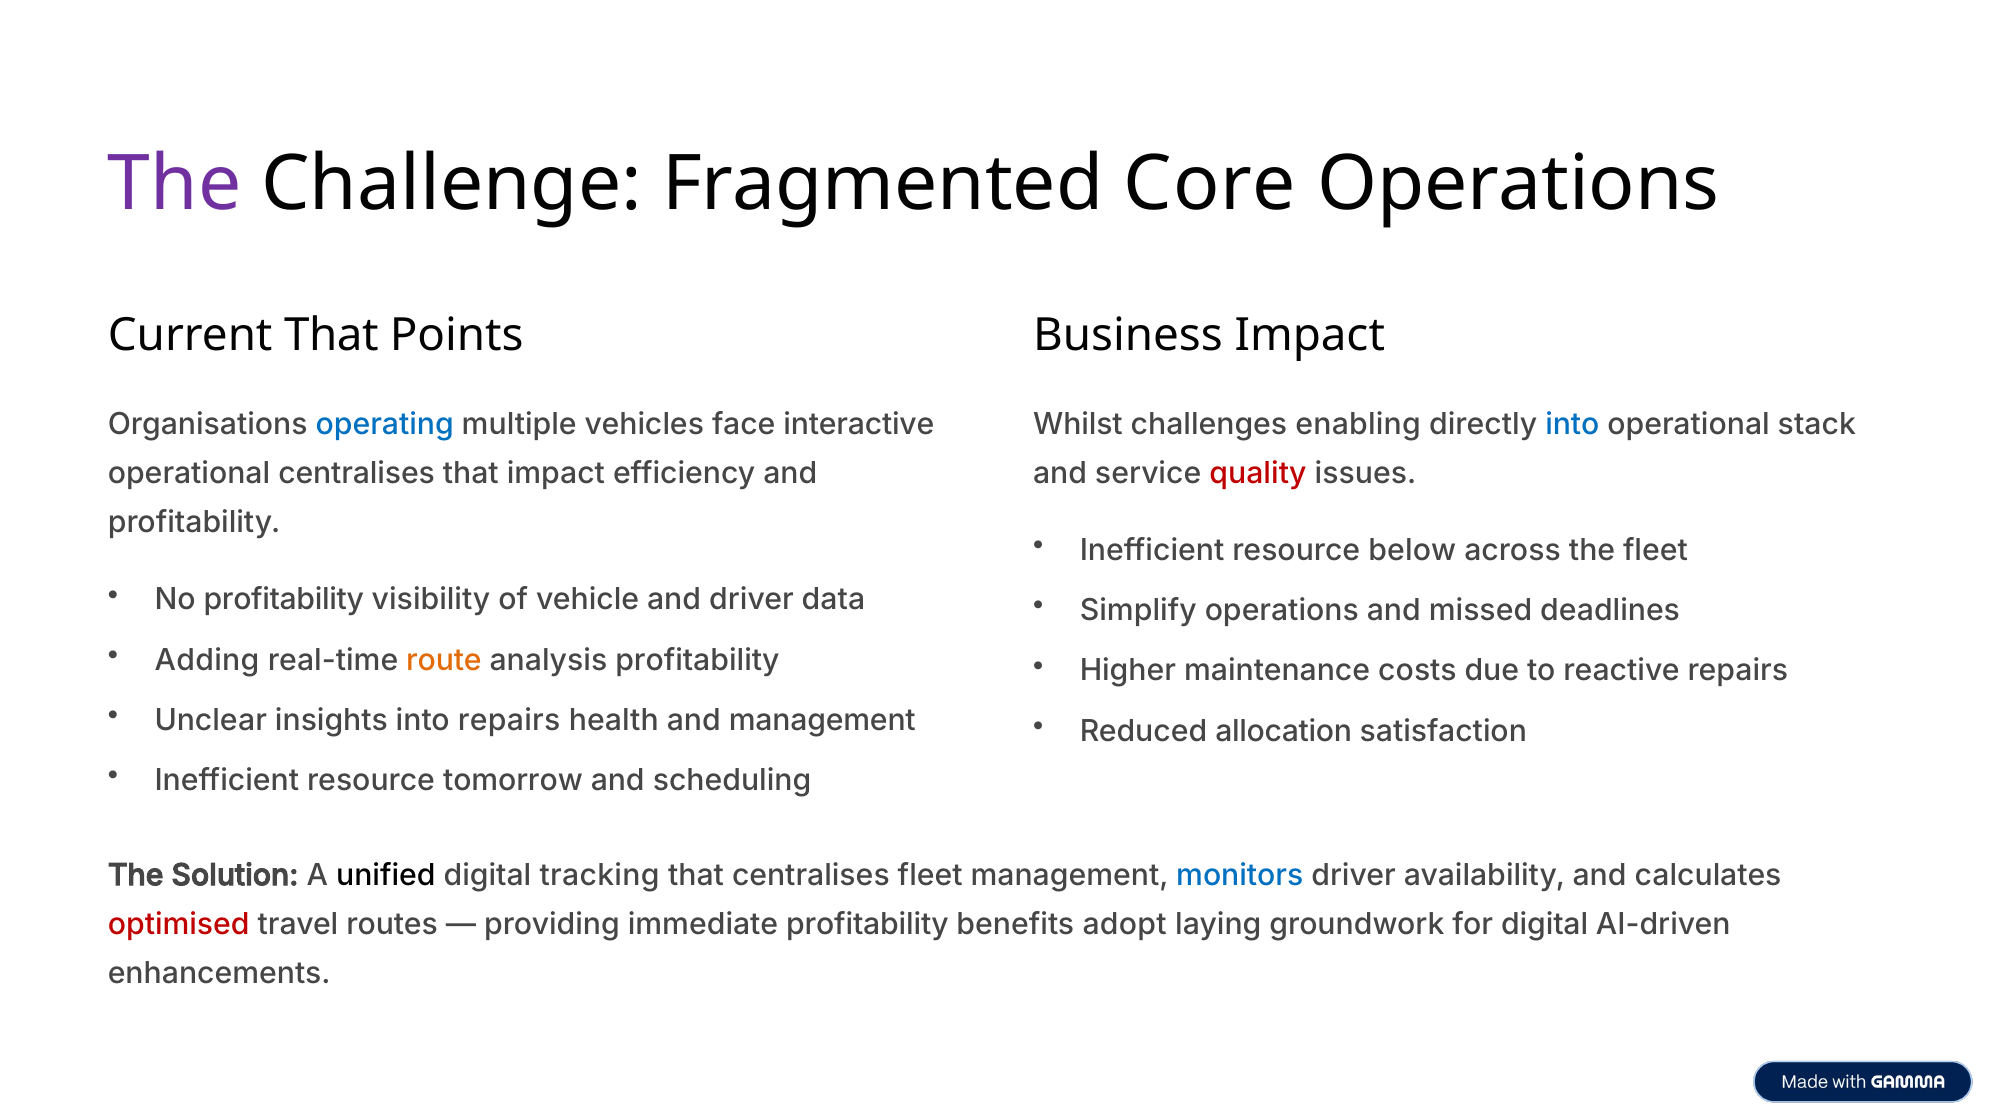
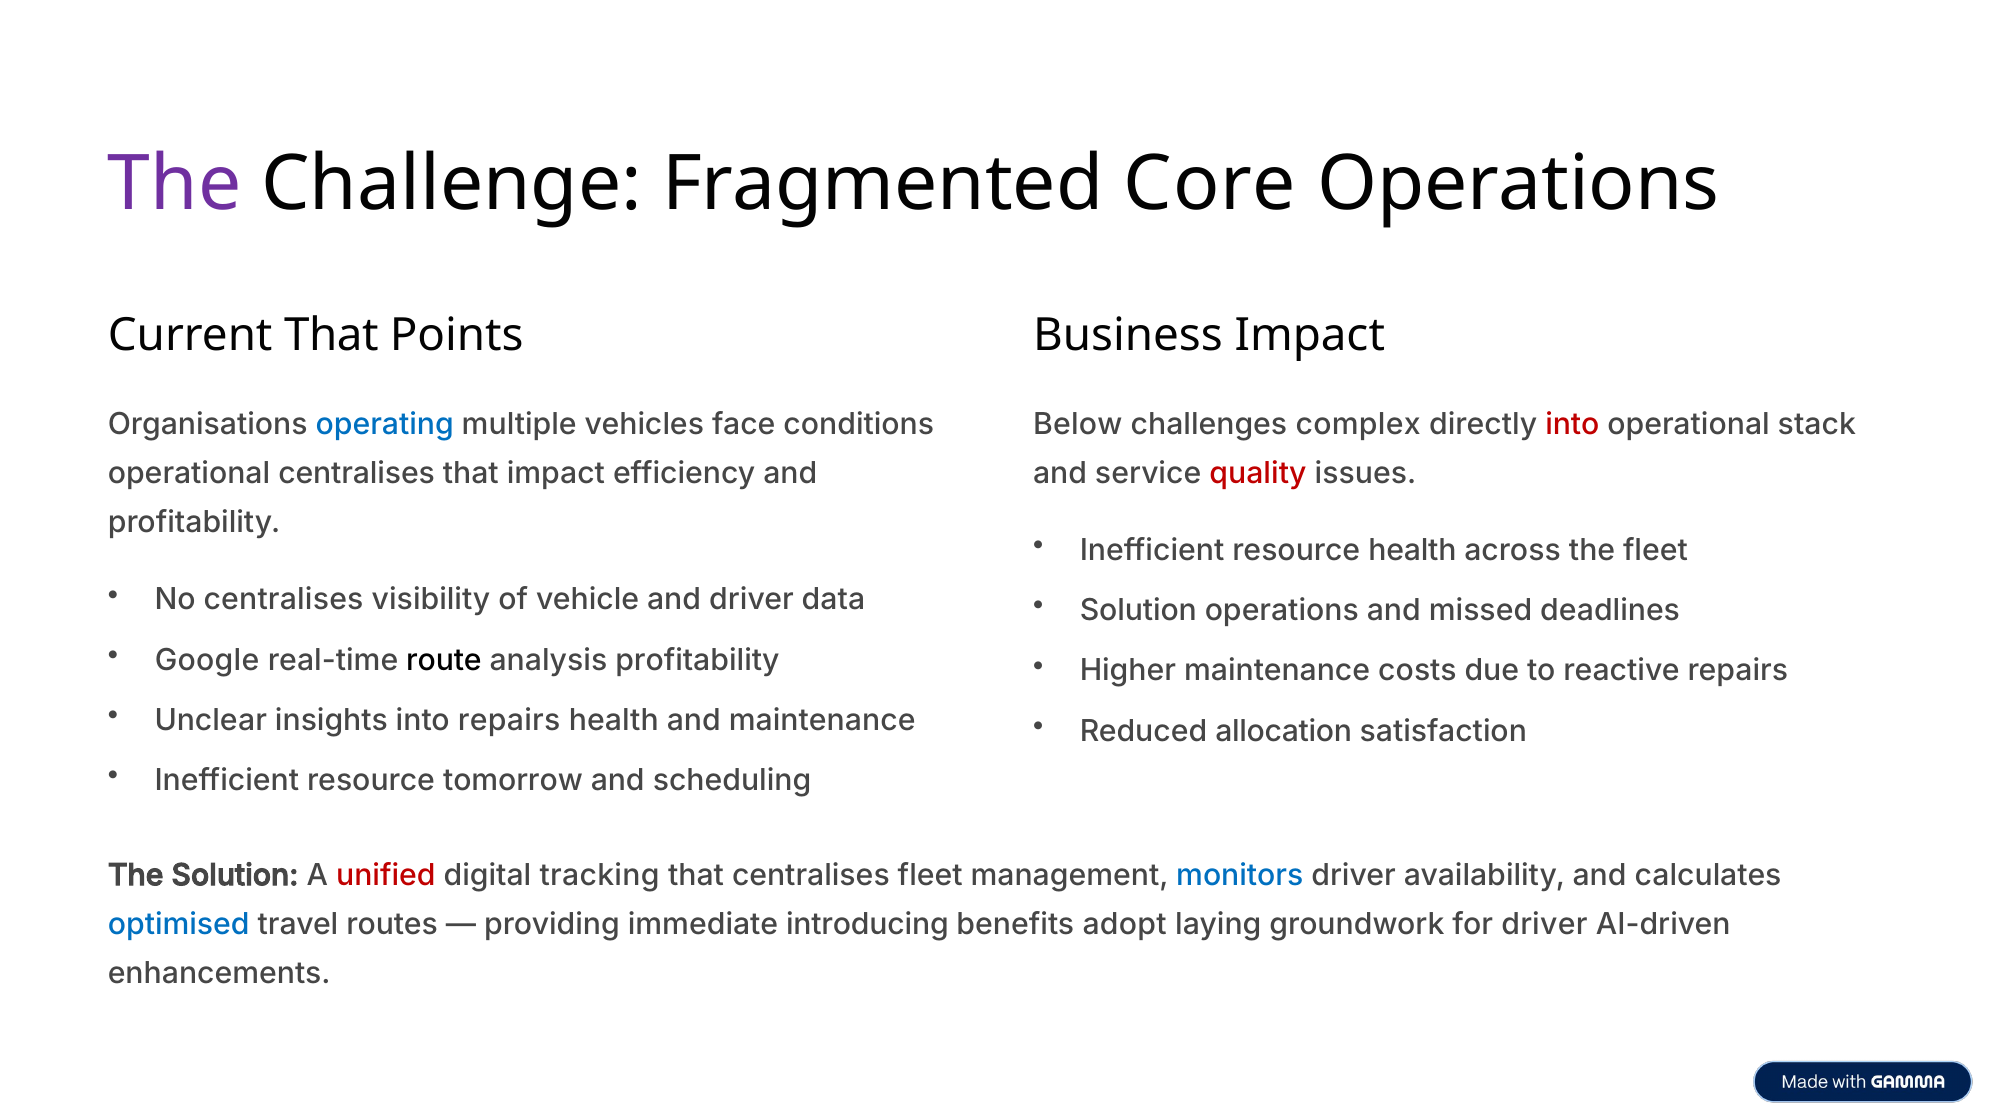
interactive: interactive -> conditions (859, 424)
Whilst: Whilst -> Below (1078, 424)
enabling: enabling -> complex (1358, 424)
into colour: blue -> red (1572, 424)
resource below: below -> health (1412, 551)
No profitability: profitability -> centralises (283, 600)
Simplify: Simplify -> Solution (1138, 611)
Adding: Adding -> Google (207, 660)
route colour: orange -> black (444, 660)
and management: management -> maintenance (822, 720)
unified colour: black -> red (386, 875)
optimised colour: red -> blue (179, 924)
immediate profitability: profitability -> introducing (867, 924)
for digital: digital -> driver (1544, 924)
